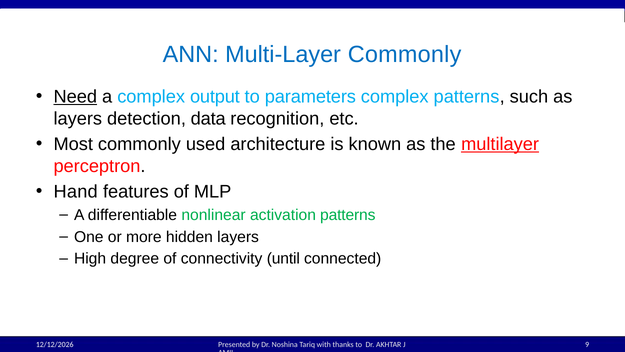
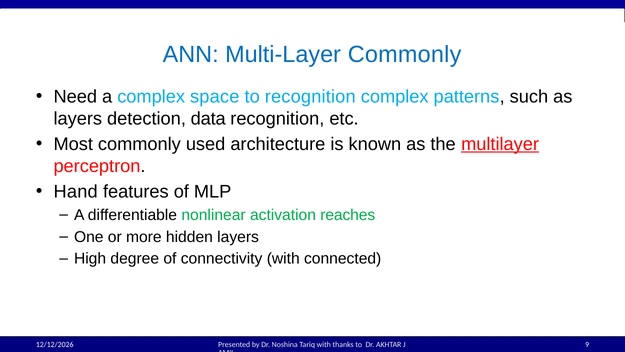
Need underline: present -> none (75, 97)
output: output -> space (215, 97)
to parameters: parameters -> recognition (310, 97)
activation patterns: patterns -> reaches (348, 215)
connectivity until: until -> with (283, 258)
